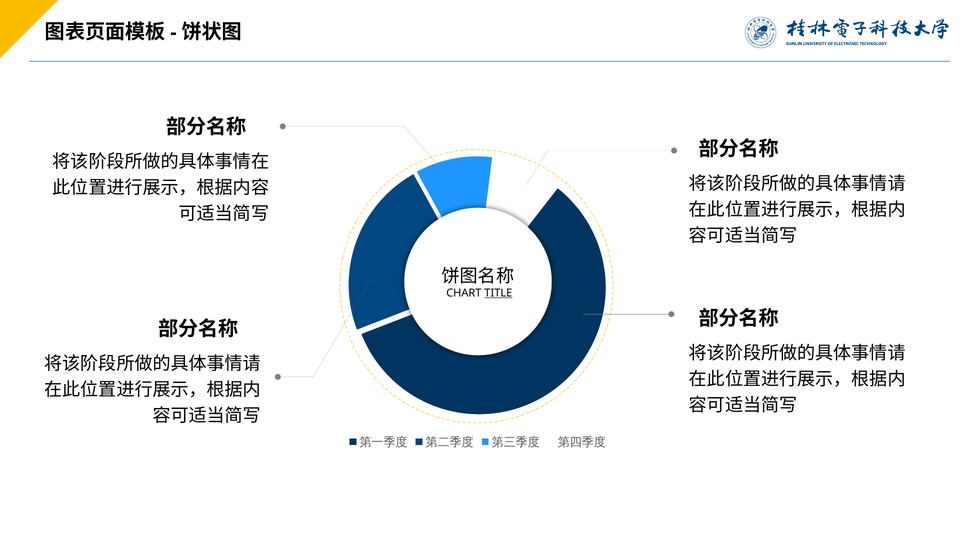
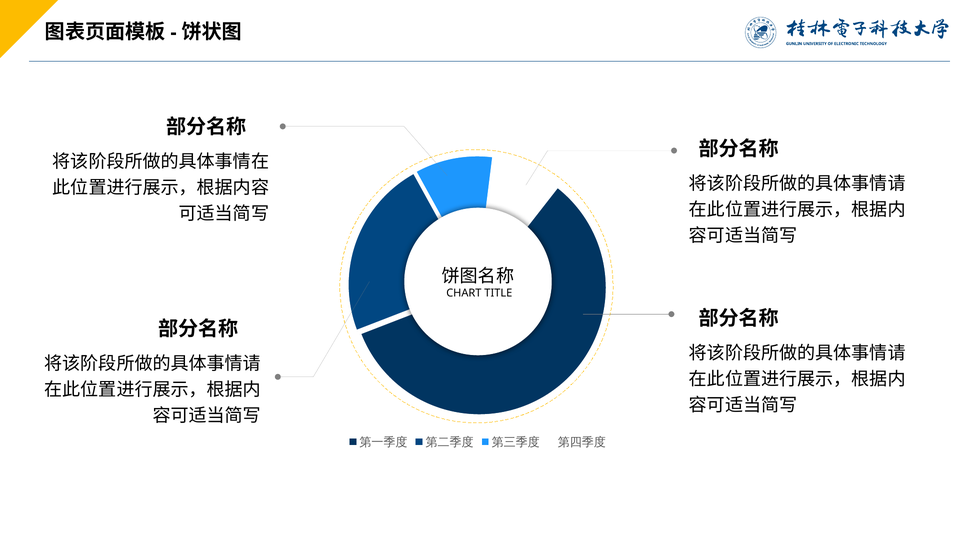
TITLE underline: present -> none (498, 293)
